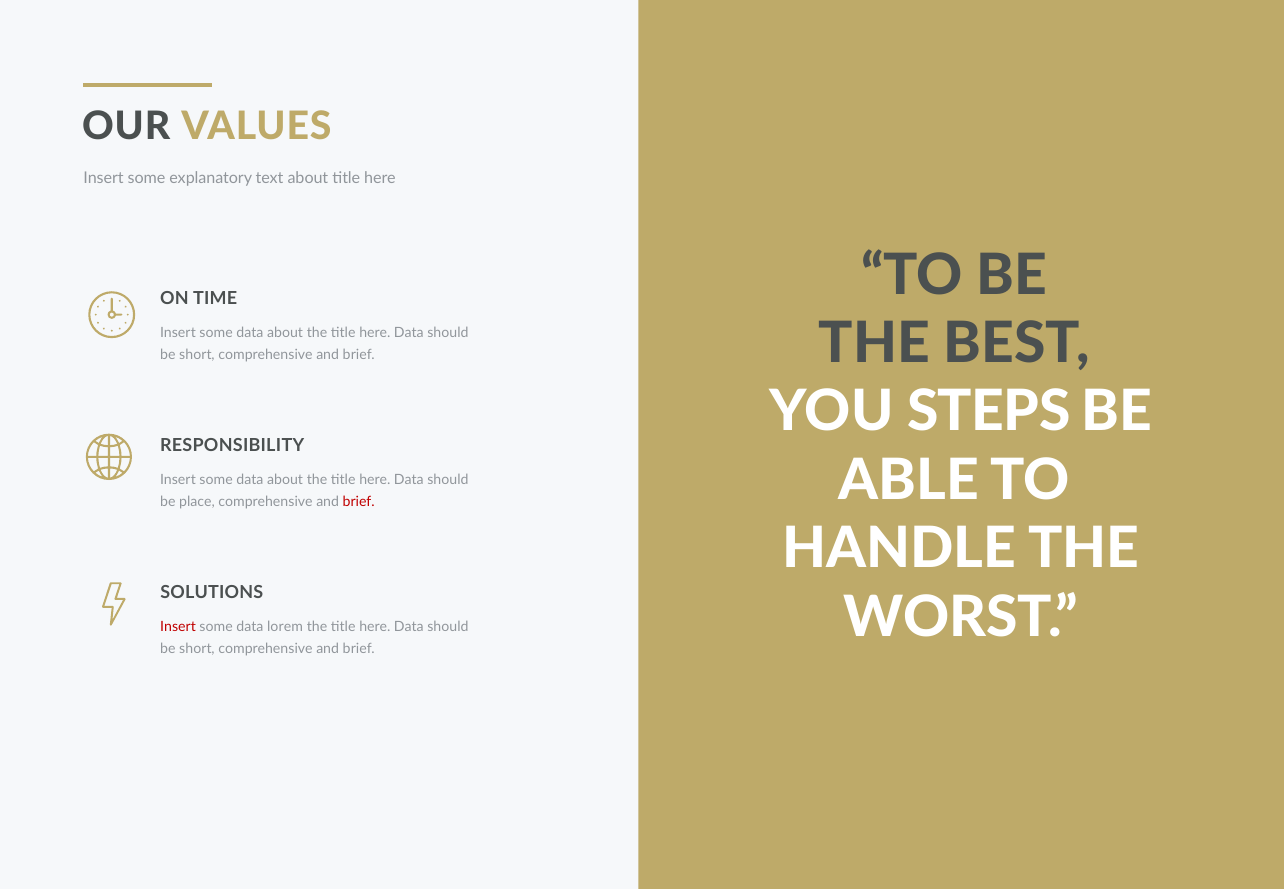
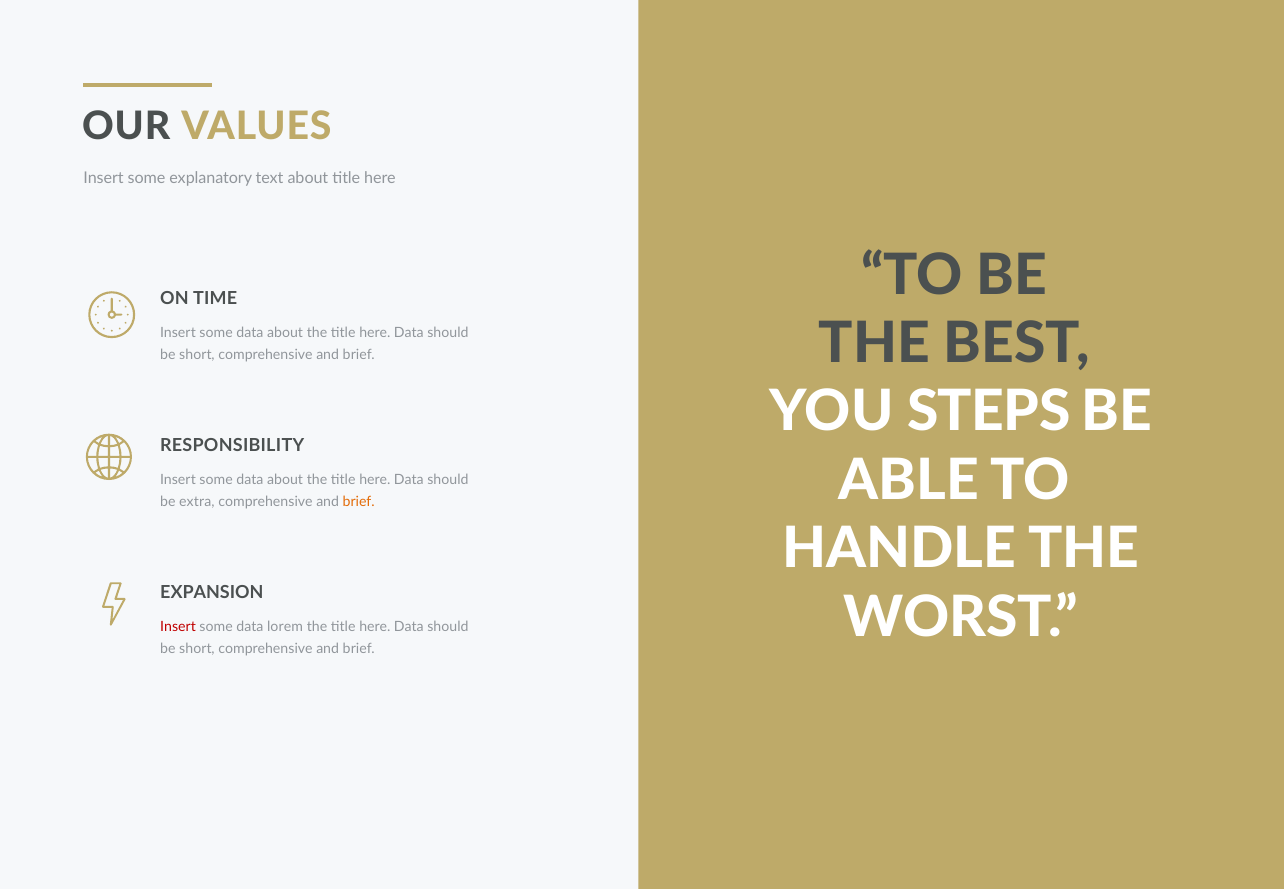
place: place -> extra (197, 502)
brief colour: red -> orange (359, 502)
SOLUTIONS: SOLUTIONS -> EXPANSION (212, 592)
